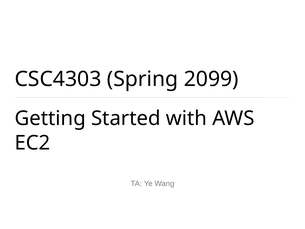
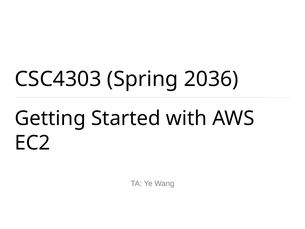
2099: 2099 -> 2036 (211, 79)
